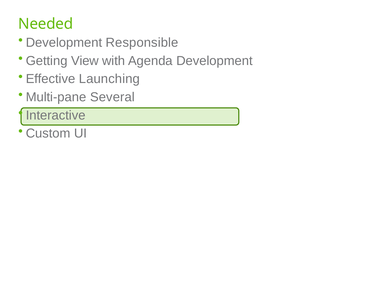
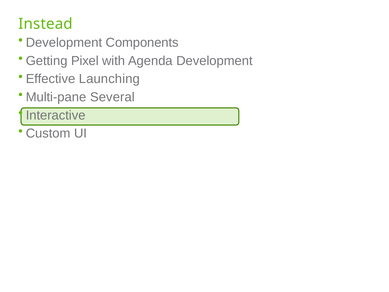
Needed: Needed -> Instead (46, 24)
Responsible: Responsible -> Components (142, 43)
View: View -> Pixel (85, 61)
